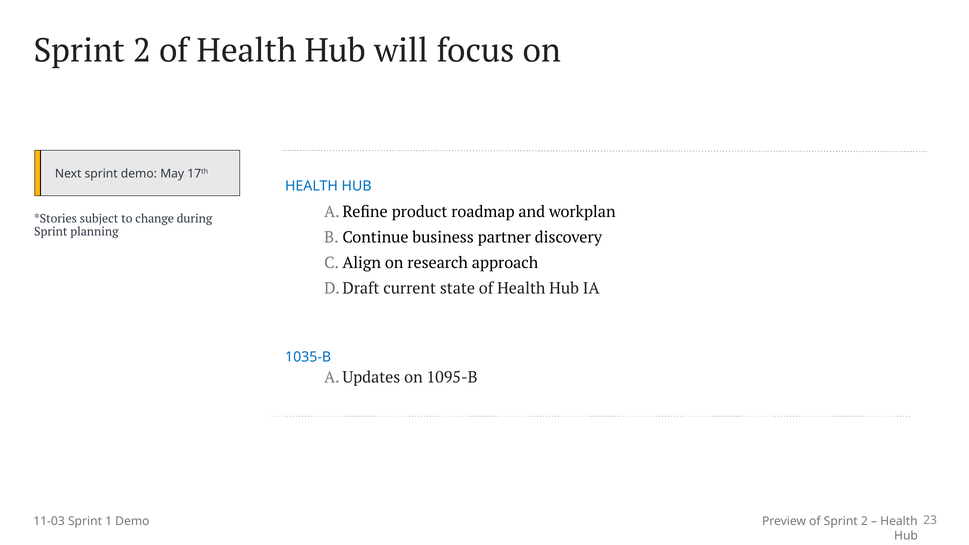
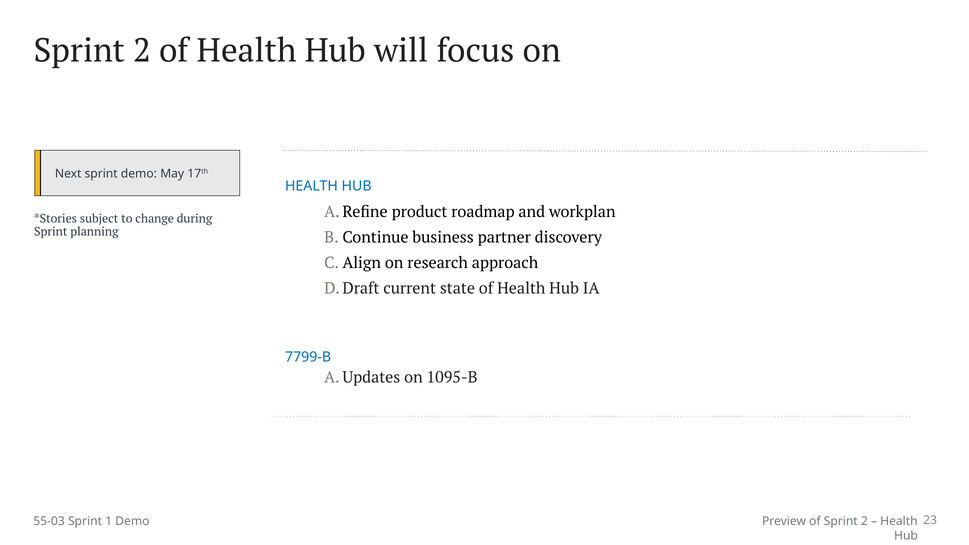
1035-B: 1035-B -> 7799-B (308, 357)
11-03: 11-03 -> 55-03 (49, 521)
